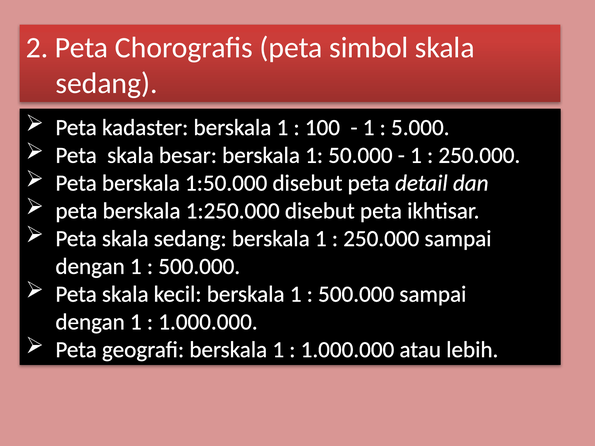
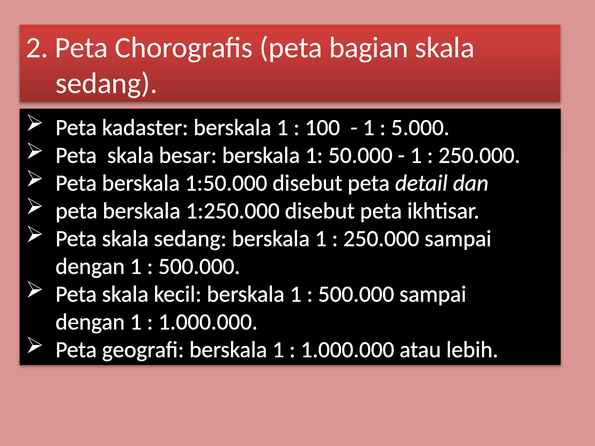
simbol: simbol -> bagian (369, 48)
